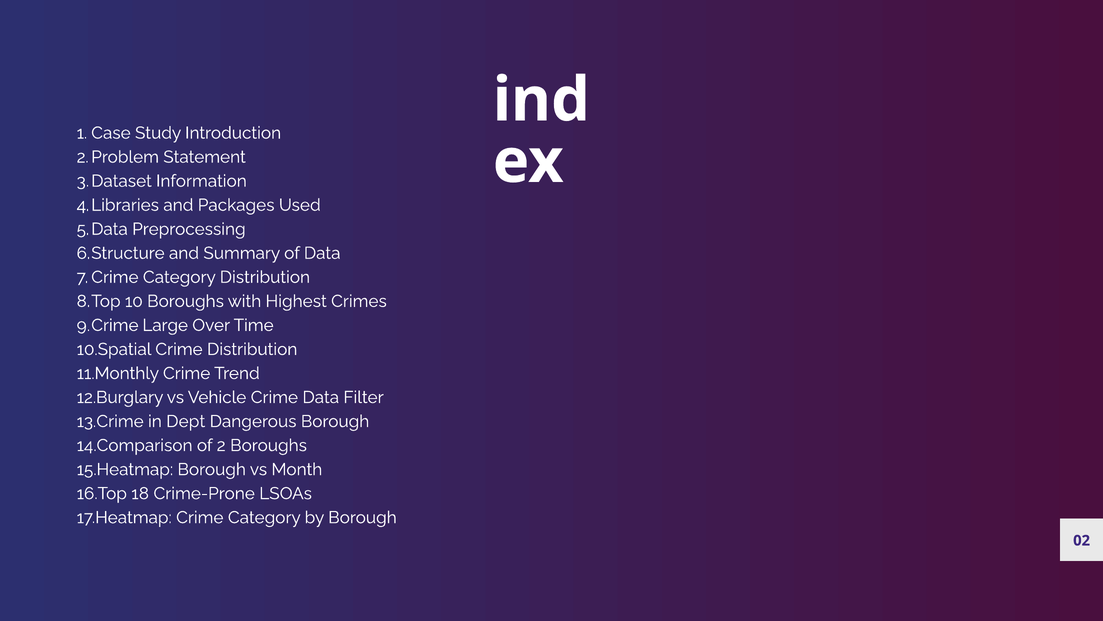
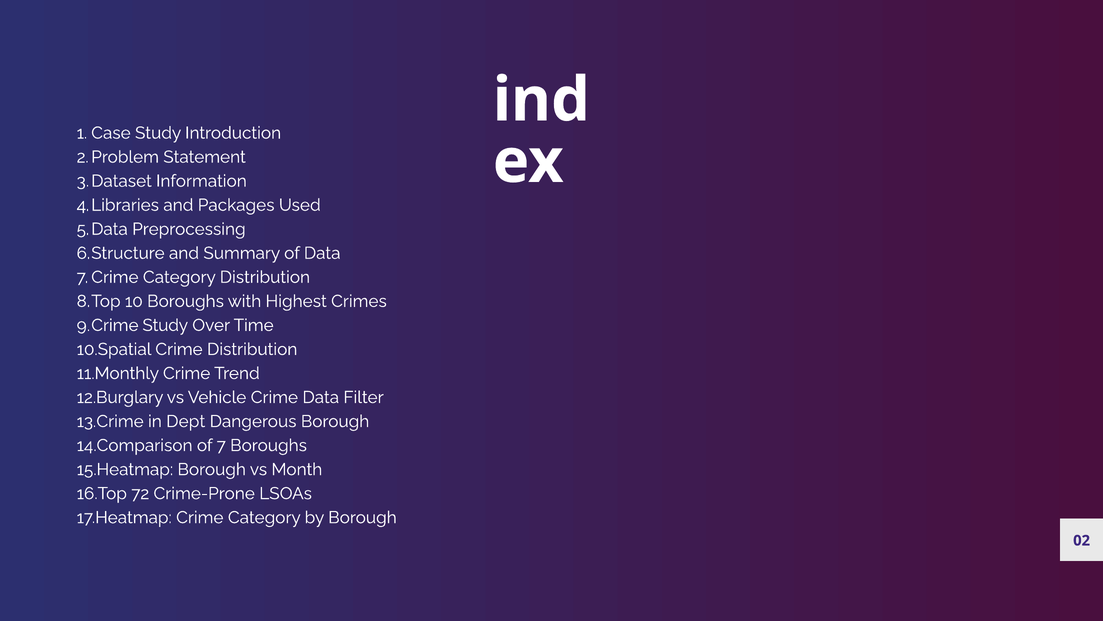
Large: Large -> Study (165, 325)
2: 2 -> 7 (221, 445)
18: 18 -> 72 (140, 493)
